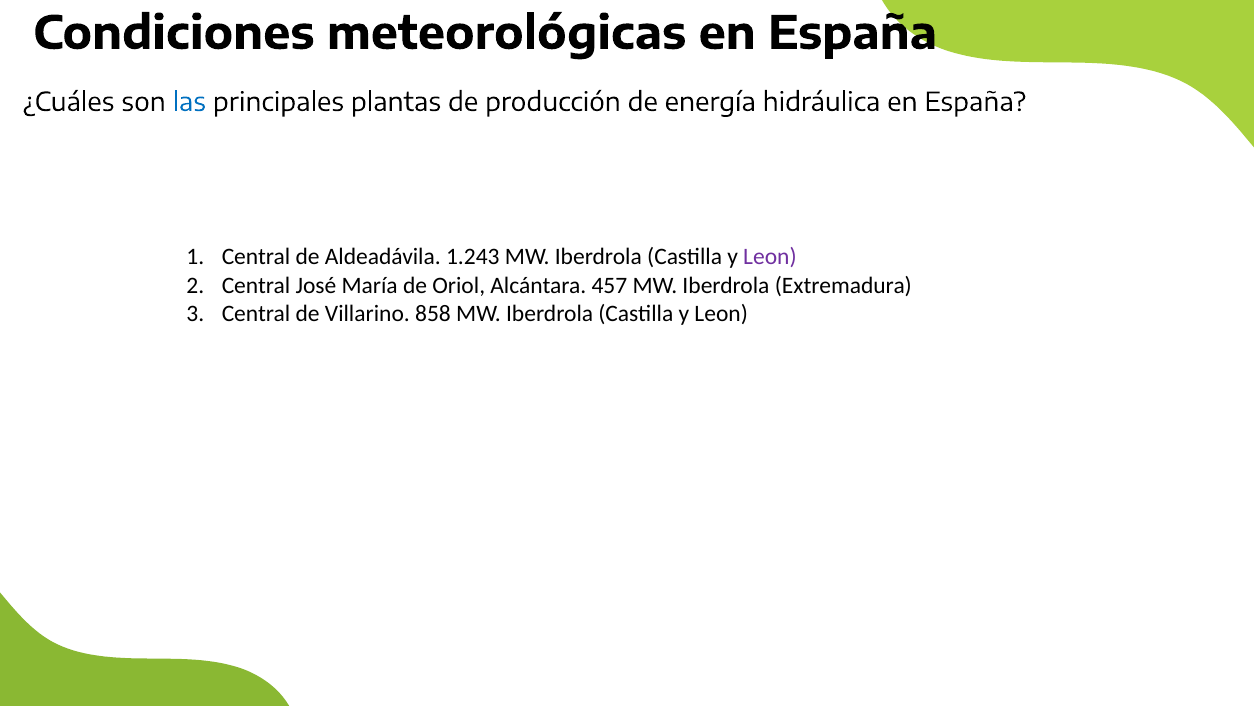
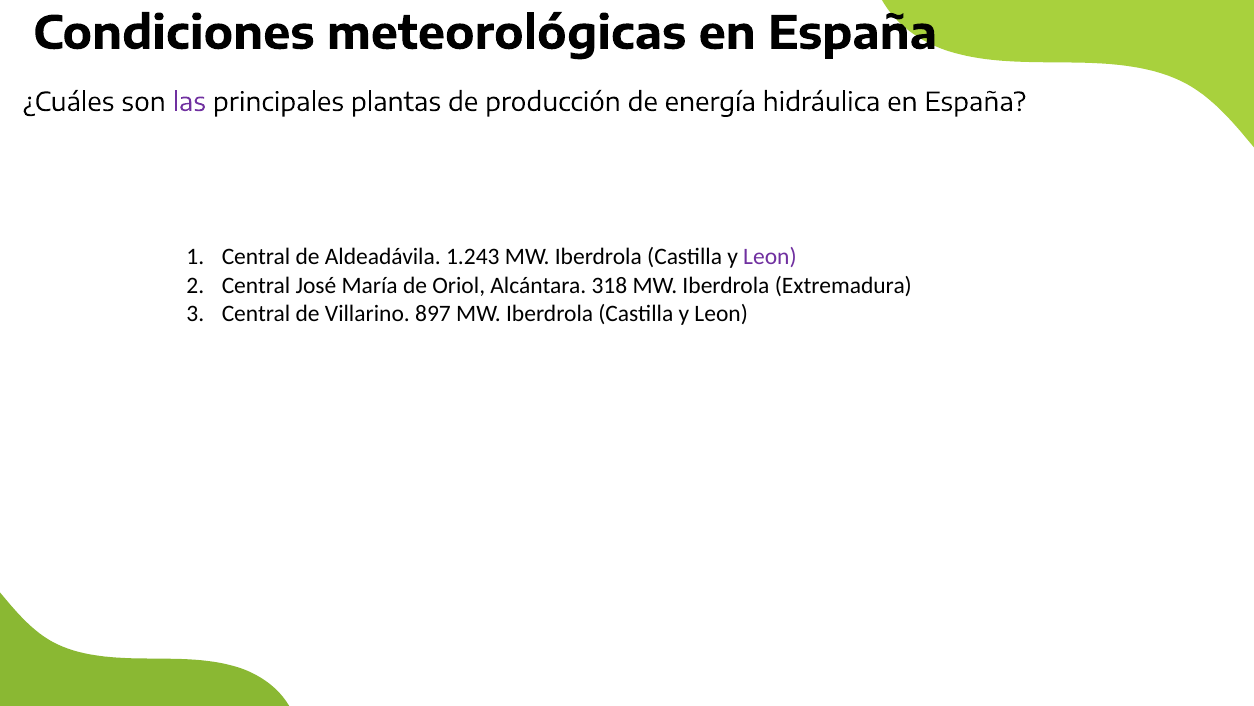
las colour: blue -> purple (189, 102)
457: 457 -> 318 (609, 285)
858: 858 -> 897 (433, 313)
